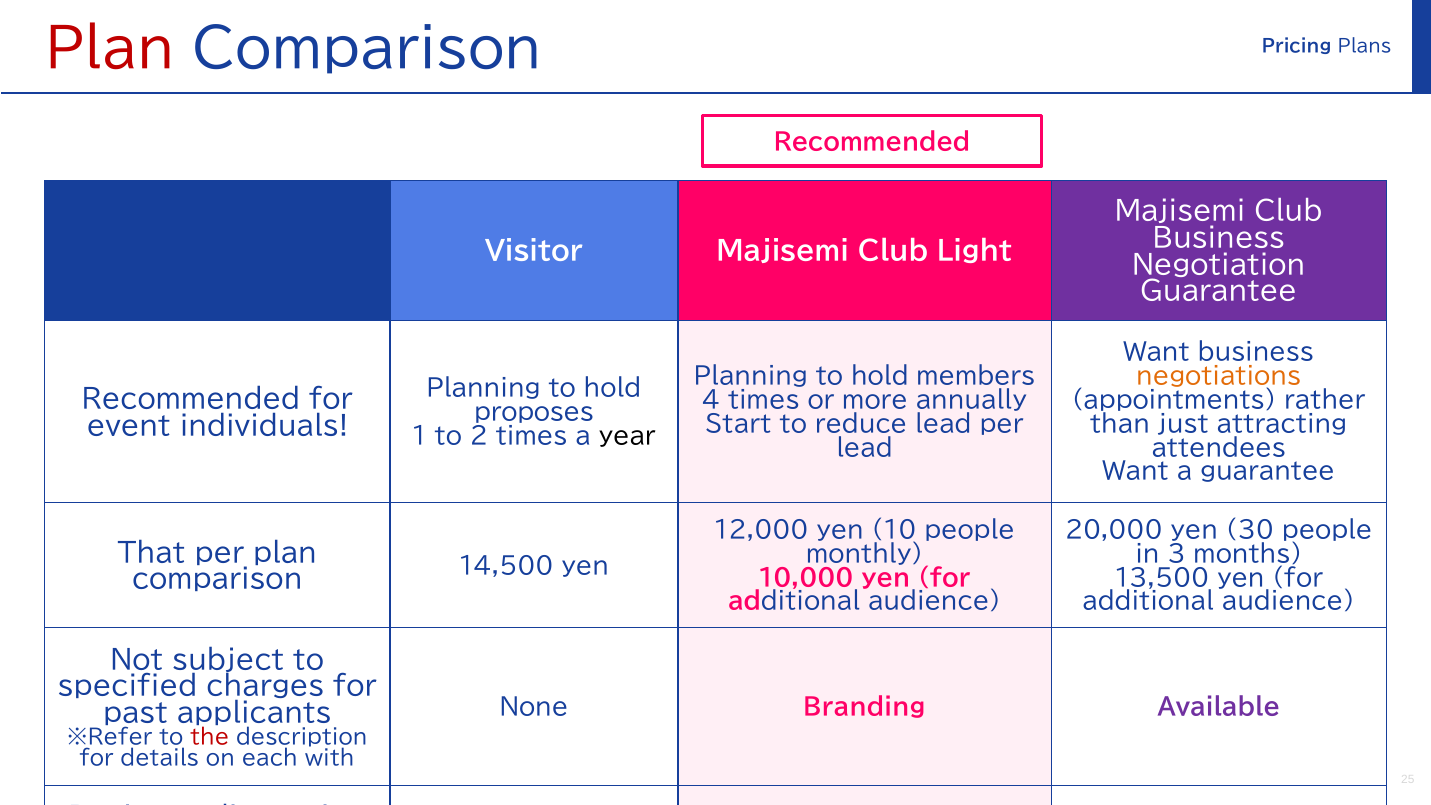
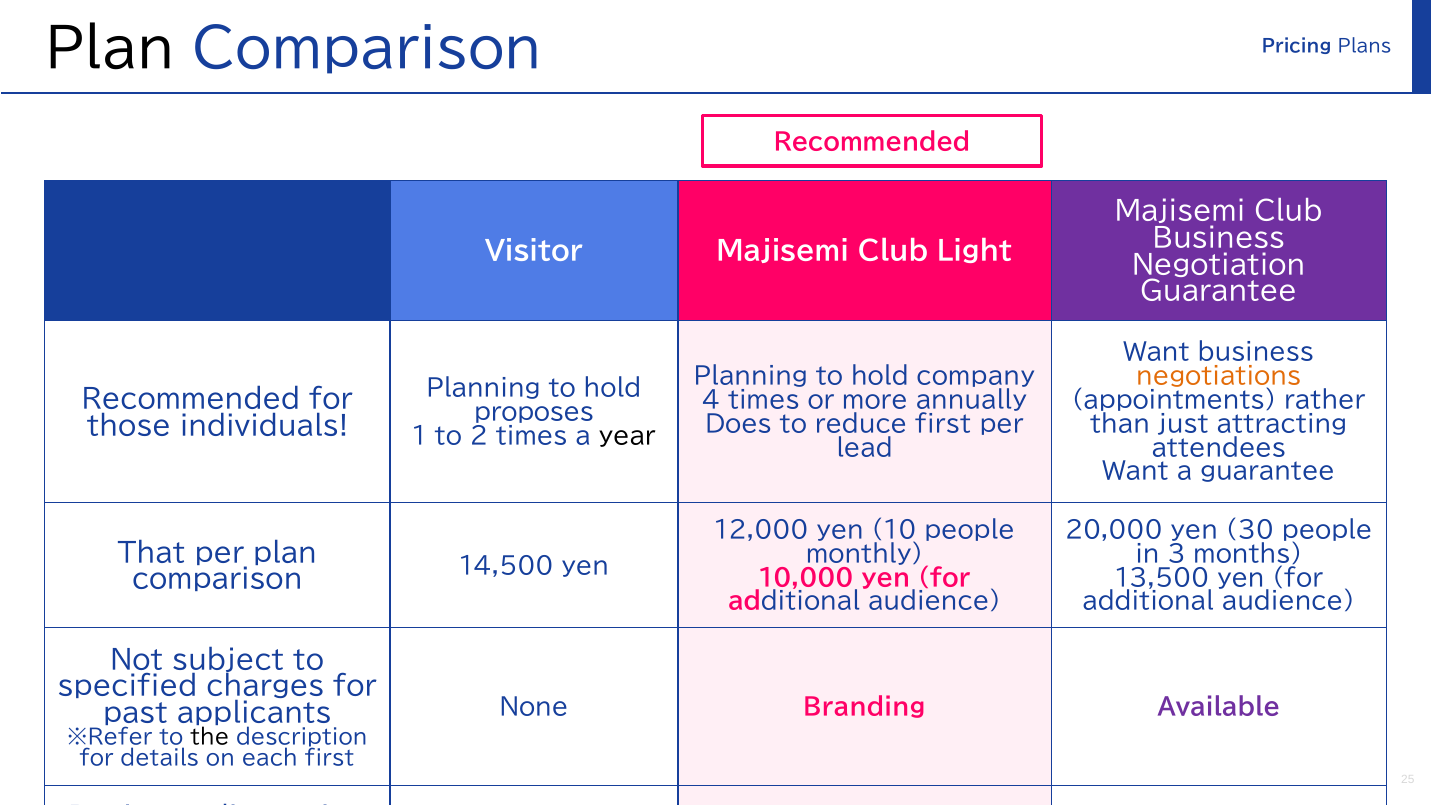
Plan colour: red -> black (110, 49)
members: members -> company (976, 377)
Start: Start -> Does (739, 424)
reduce lead: lead -> first (943, 424)
event: event -> those (129, 426)
the colour: red -> black (210, 737)
each with: with -> first (330, 758)
